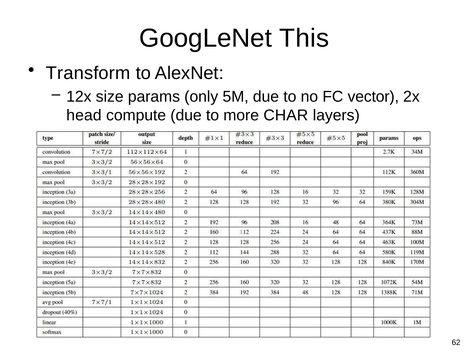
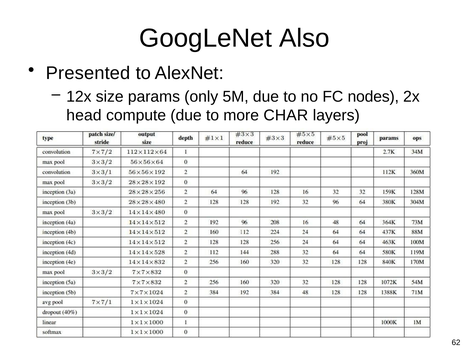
This: This -> Also (304, 38)
Transform: Transform -> Presented (88, 73)
vector: vector -> nodes (373, 96)
